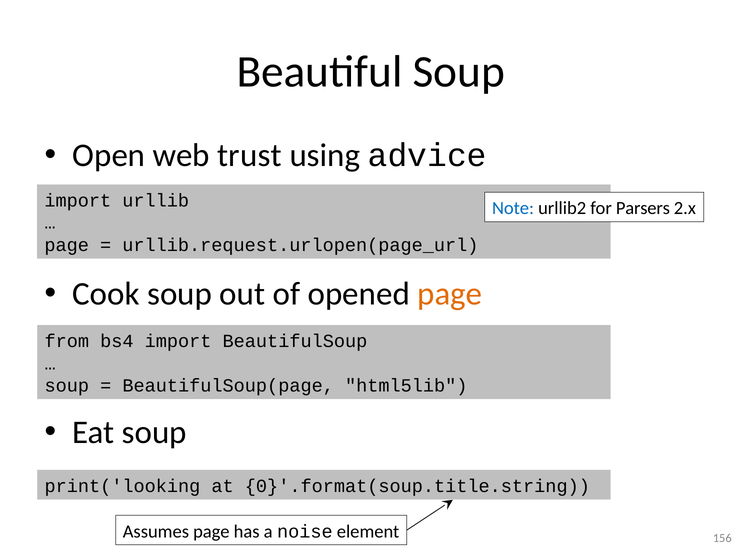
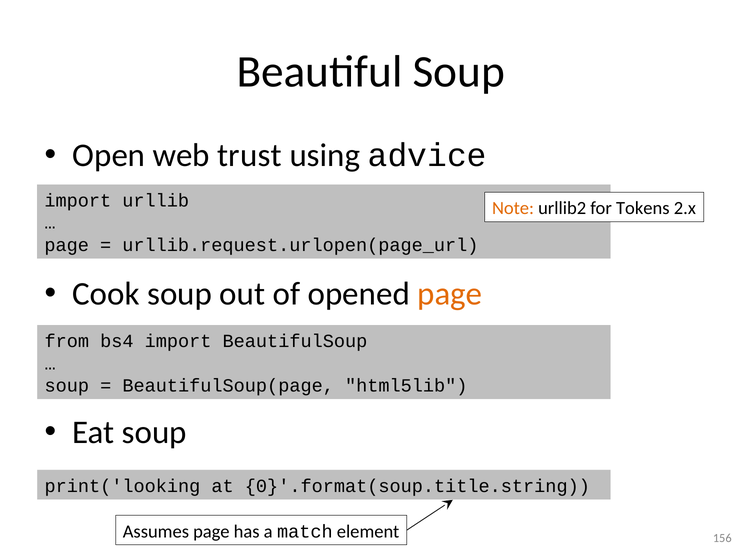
Note colour: blue -> orange (513, 208)
Parsers: Parsers -> Tokens (643, 208)
noise: noise -> match (305, 532)
